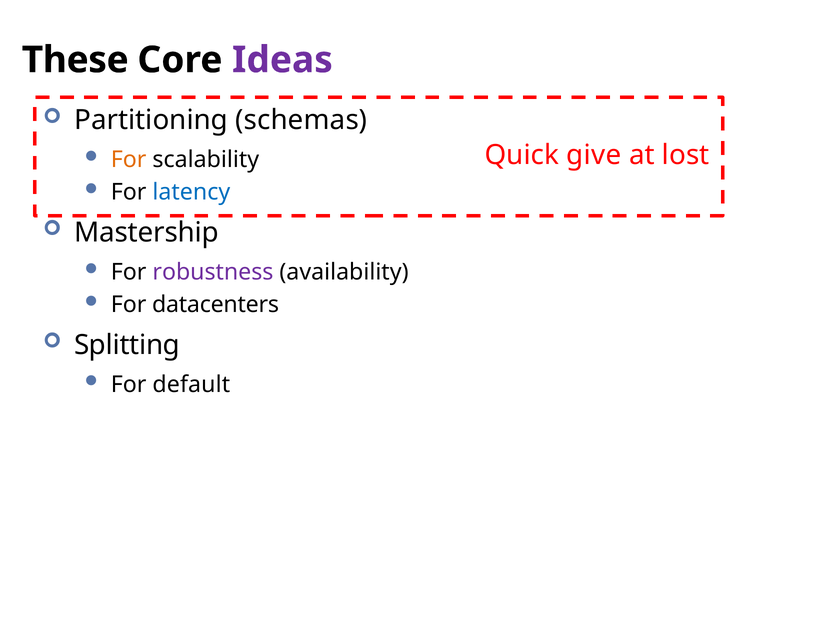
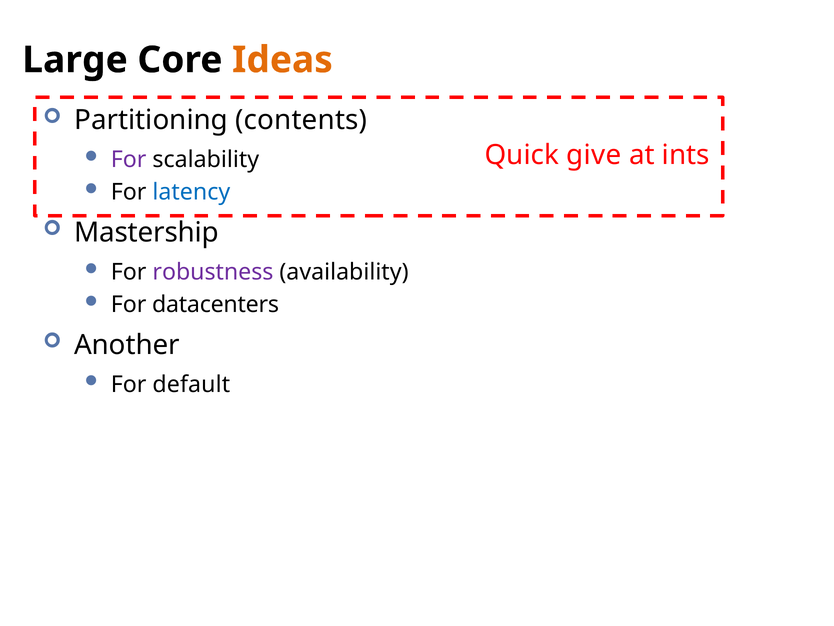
These: These -> Large (75, 60)
Ideas colour: purple -> orange (282, 60)
schemas: schemas -> contents (301, 120)
lost: lost -> ints (686, 155)
For colour: orange -> purple (129, 160)
Splitting: Splitting -> Another (127, 345)
